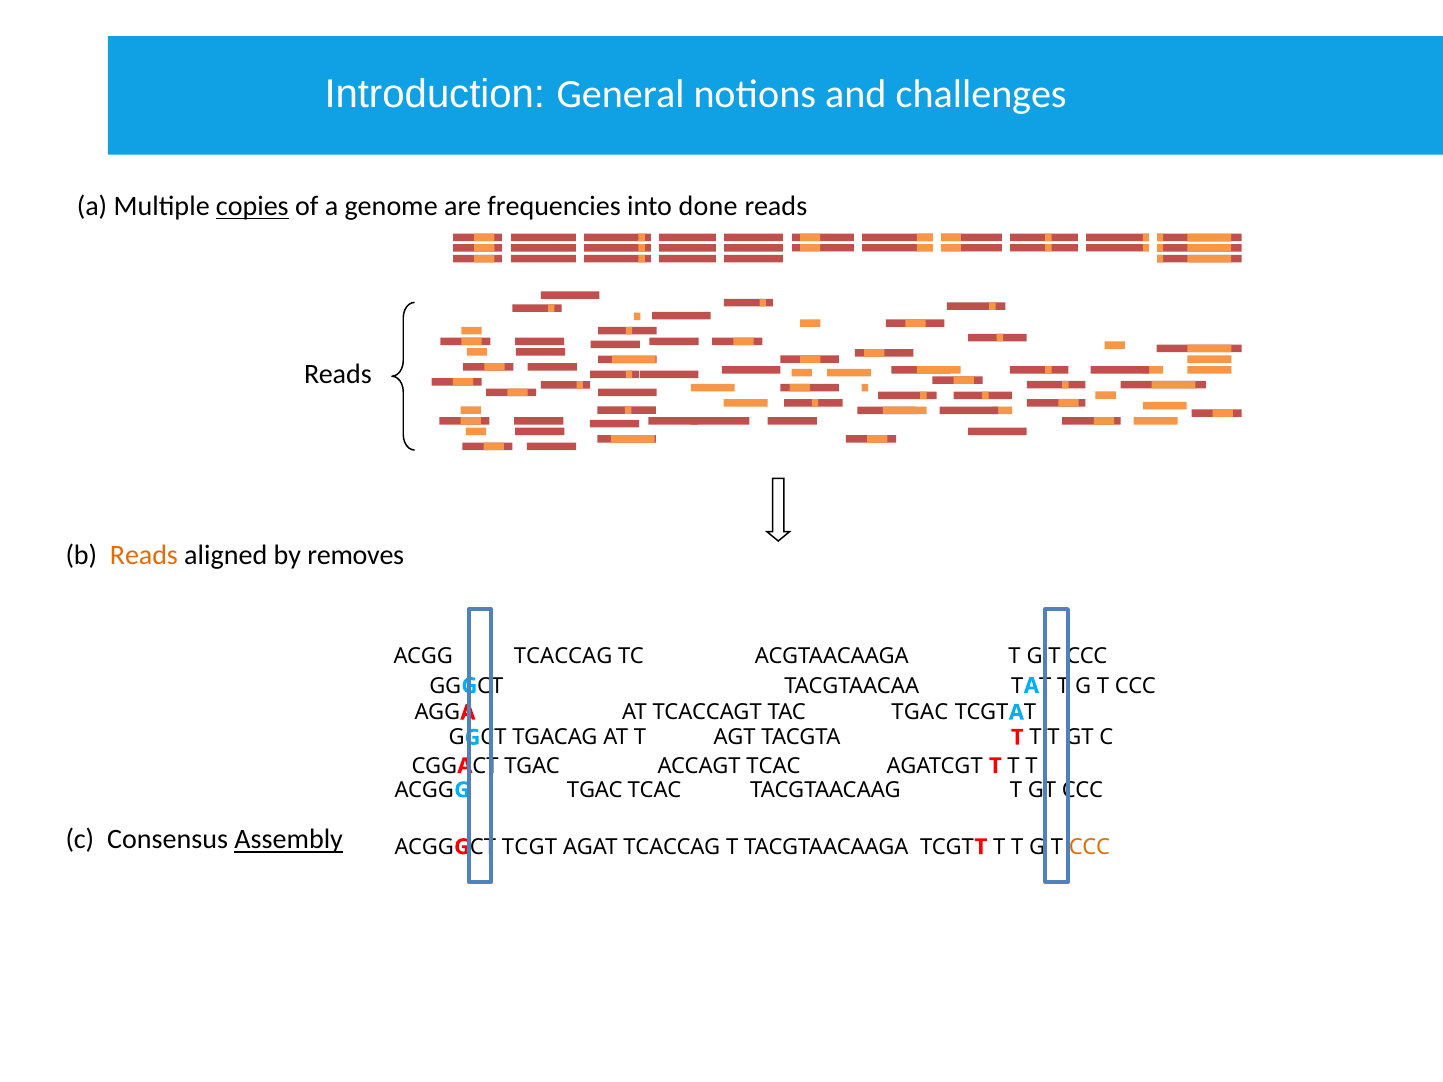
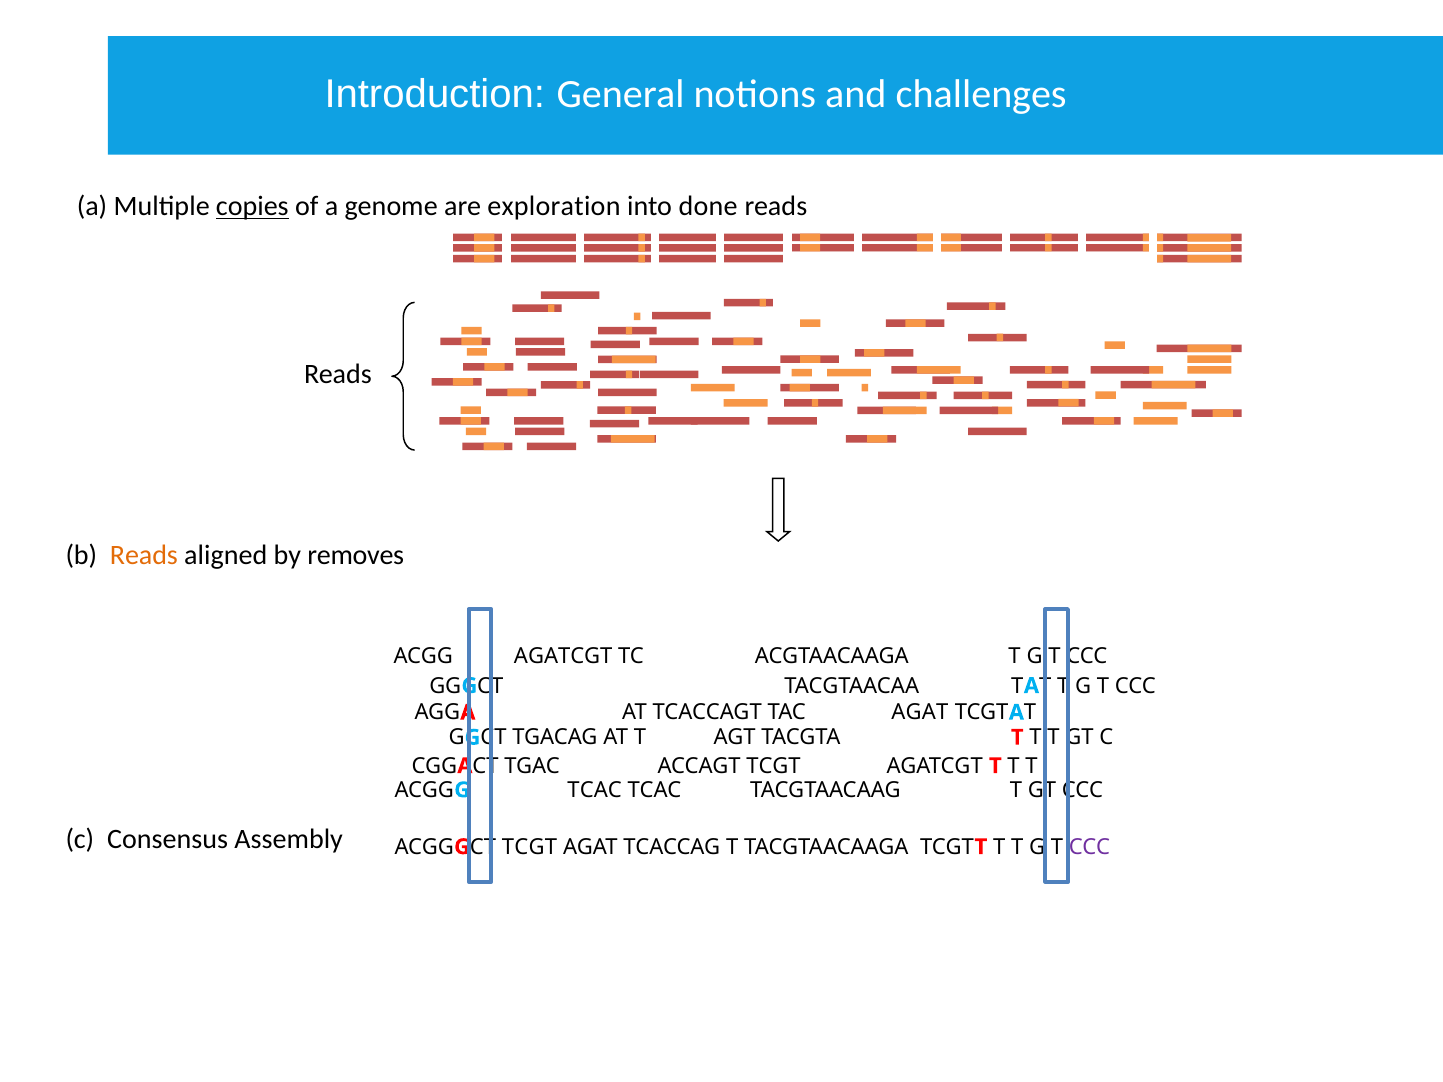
frequencies: frequencies -> exploration (554, 206)
ACGG TCACCAG: TCACCAG -> AGATCGT (563, 657)
TAC TGAC: TGAC -> AGAT (920, 713)
ACCAGT TCAC: TCAC -> TCGT (774, 766)
ACGGG TGAC: TGAC -> TCAC (595, 790)
Assembly underline: present -> none (289, 840)
CCC colour: orange -> purple (1089, 847)
